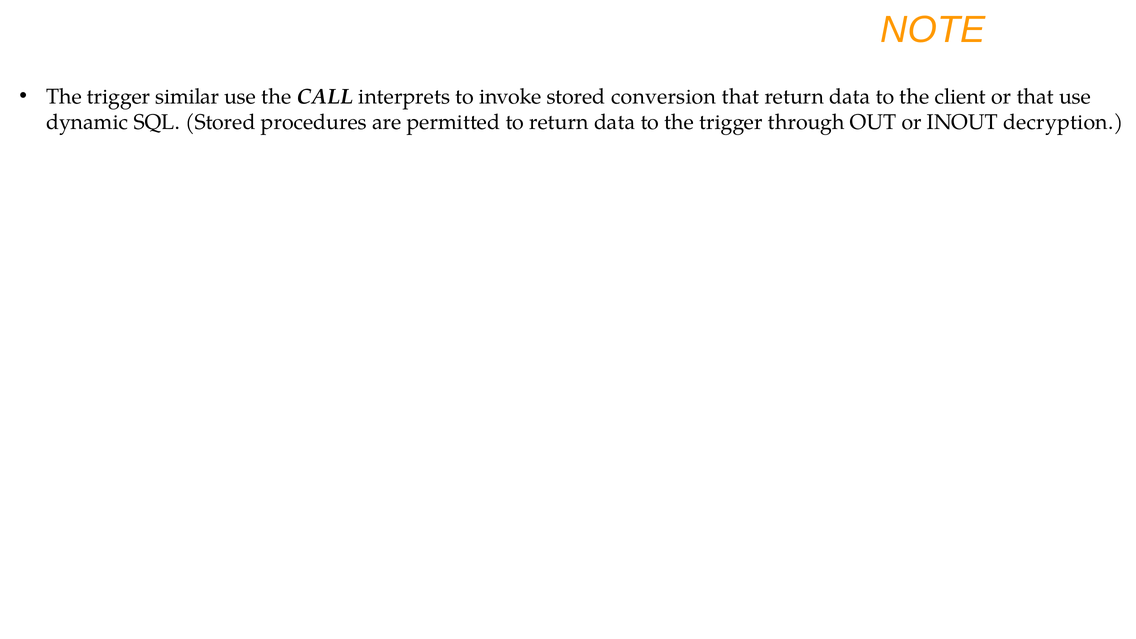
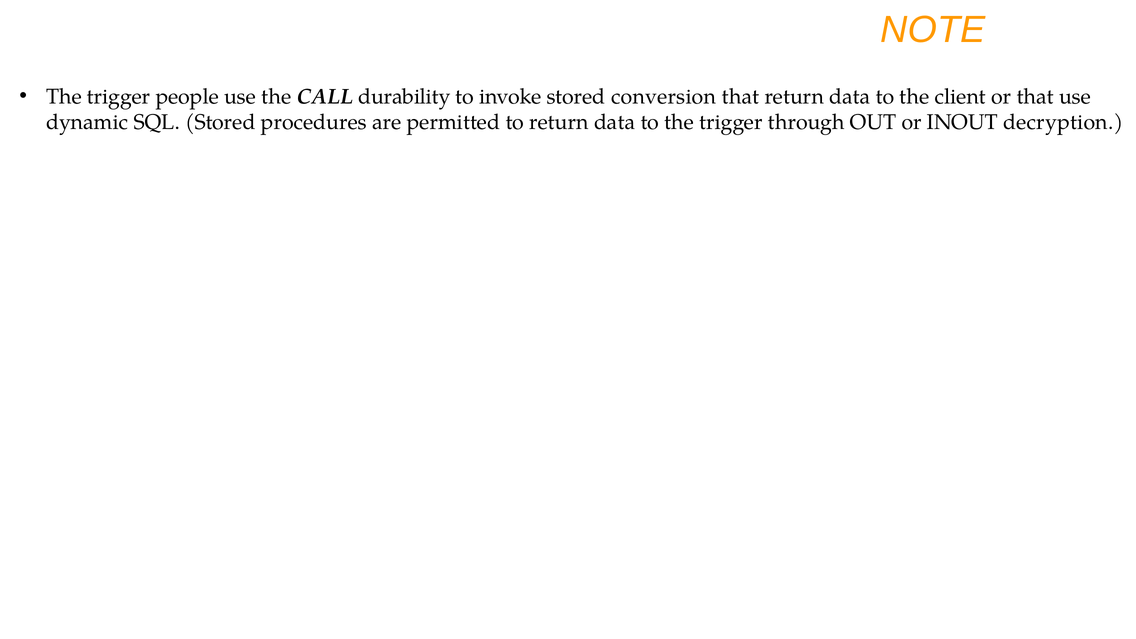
similar: similar -> people (187, 97)
interprets: interprets -> durability (404, 97)
